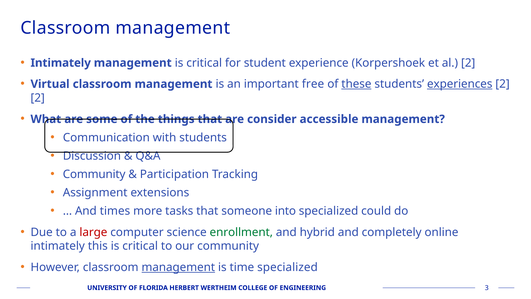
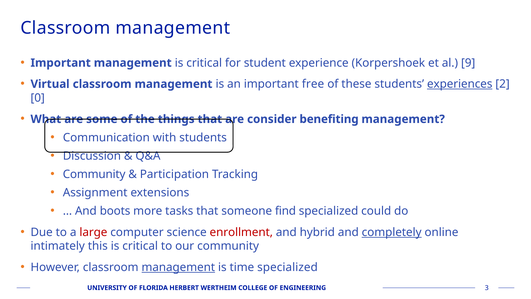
Intimately: Intimately -> Important (61, 63)
al 2: 2 -> 9 (468, 63)
these underline: present -> none (356, 84)
2: 2 -> 0 (38, 98)
accessible: accessible -> benefiting (329, 119)
times: times -> boots (115, 211)
into: into -> find (285, 211)
enrollment colour: green -> red (241, 232)
completely underline: none -> present (392, 232)
